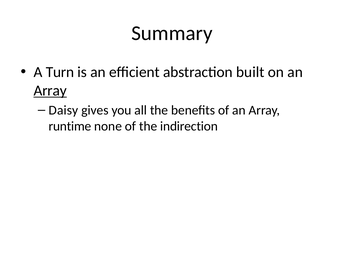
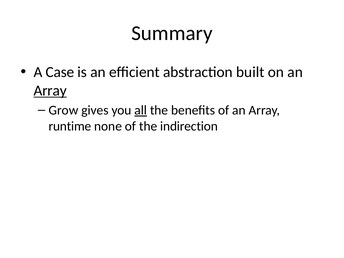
Turn: Turn -> Case (60, 72)
Daisy: Daisy -> Grow (63, 110)
all underline: none -> present (141, 110)
